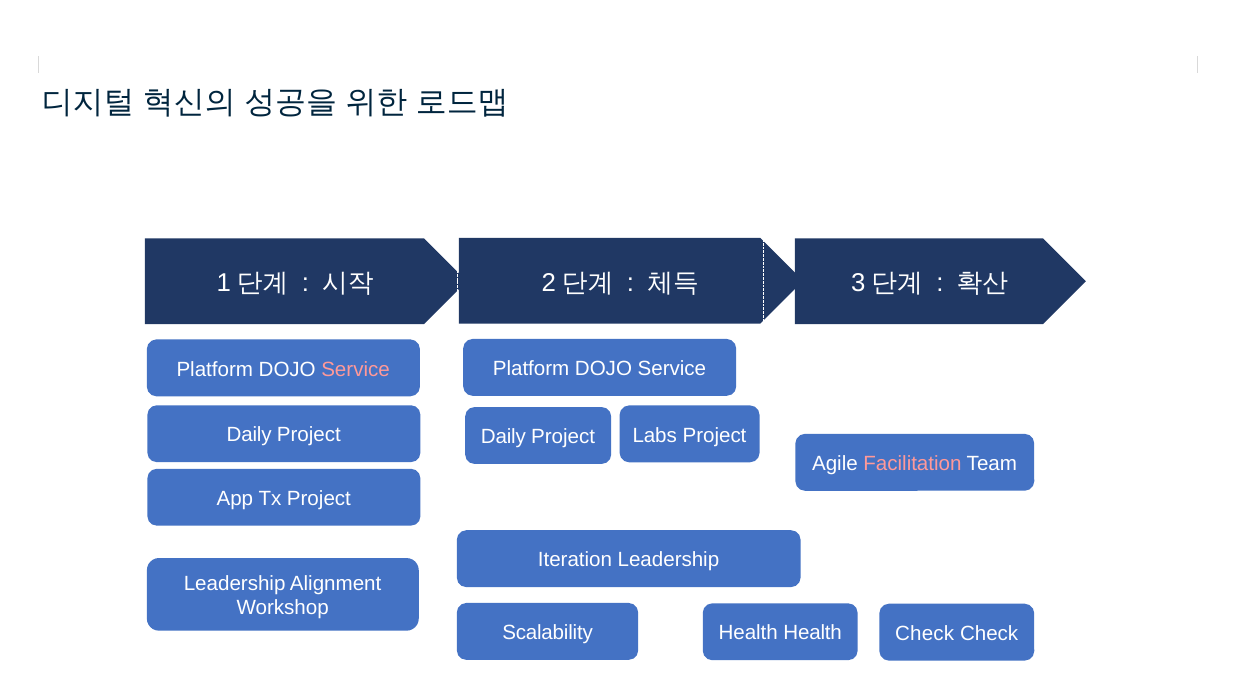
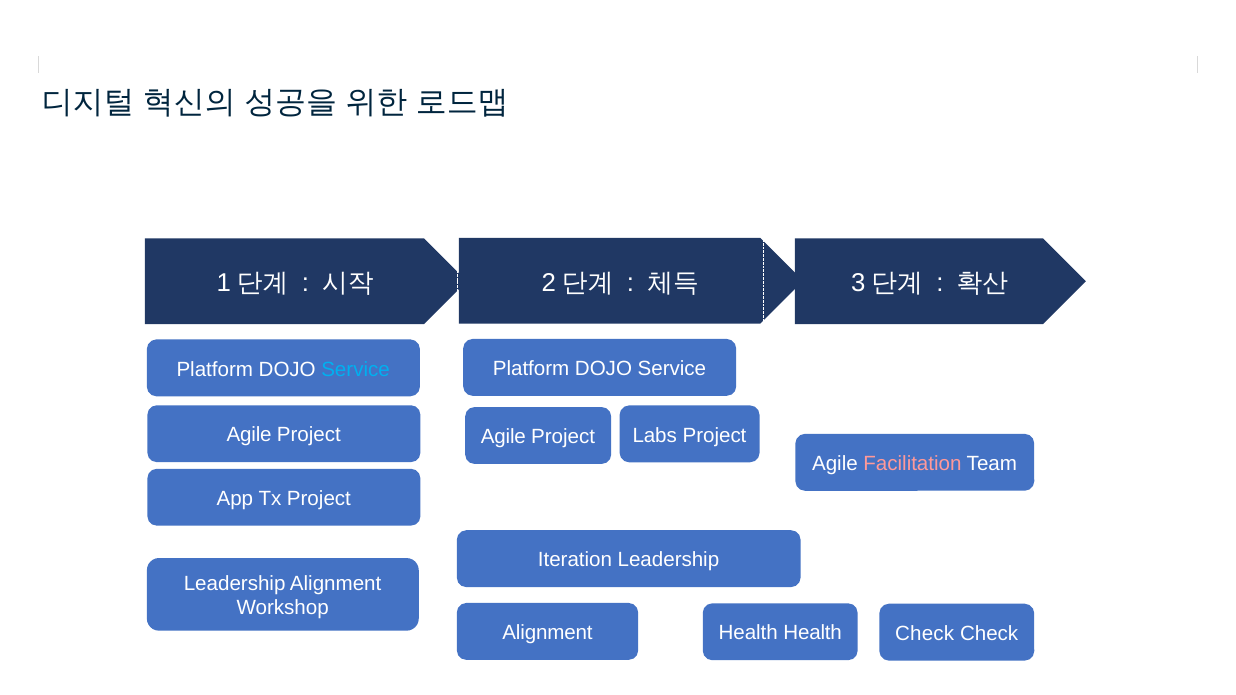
Service colour: pink -> light blue (356, 369)
Daily: Daily -> Agile (249, 435)
Daily: Daily -> Agile (503, 437)
Scalability: Scalability -> Alignment (548, 633)
